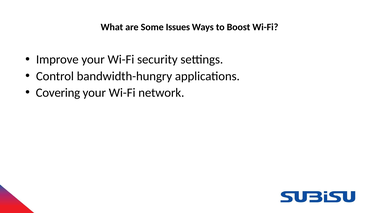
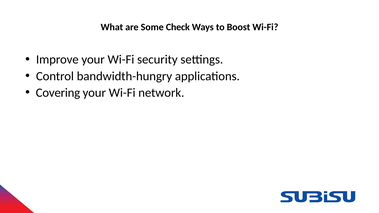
Issues: Issues -> Check (178, 27)
